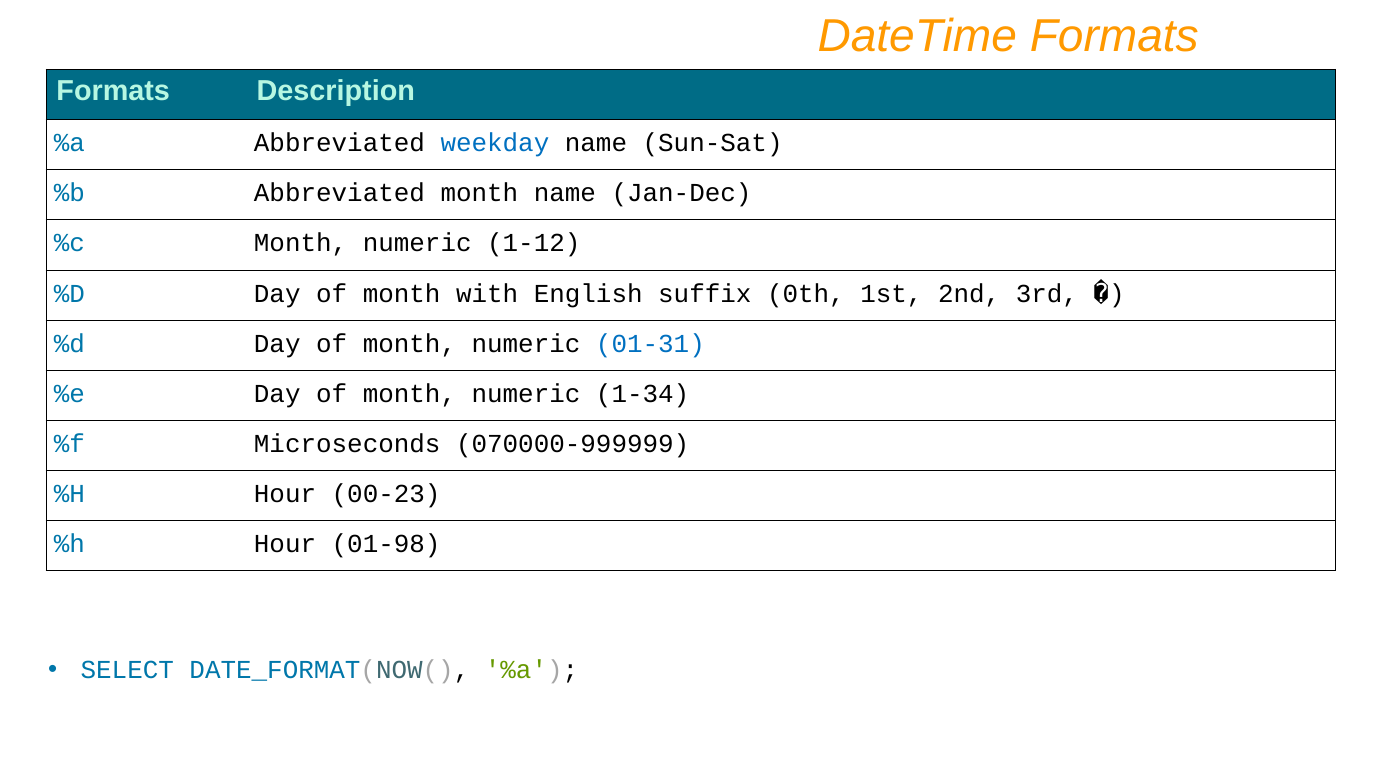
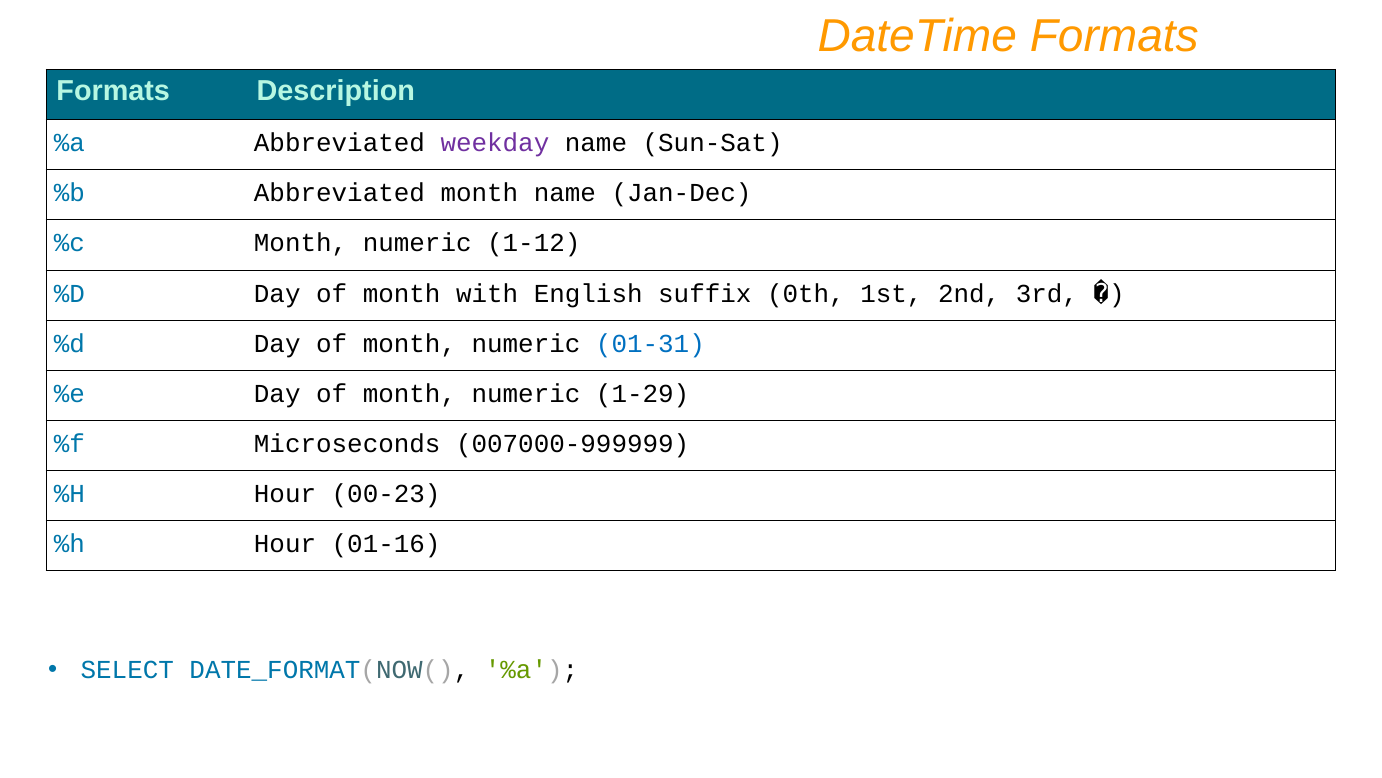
weekday colour: blue -> purple (495, 143)
1-34: 1-34 -> 1-29 (643, 393)
070000-999999: 070000-999999 -> 007000-999999 (573, 444)
01-98: 01-98 -> 01-16 (386, 544)
